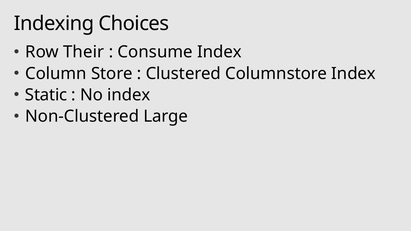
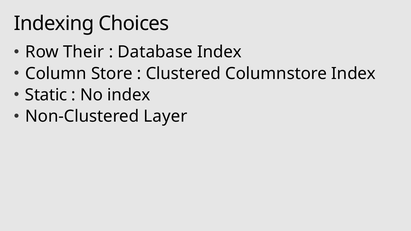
Consume: Consume -> Database (155, 52)
Large: Large -> Layer (165, 117)
